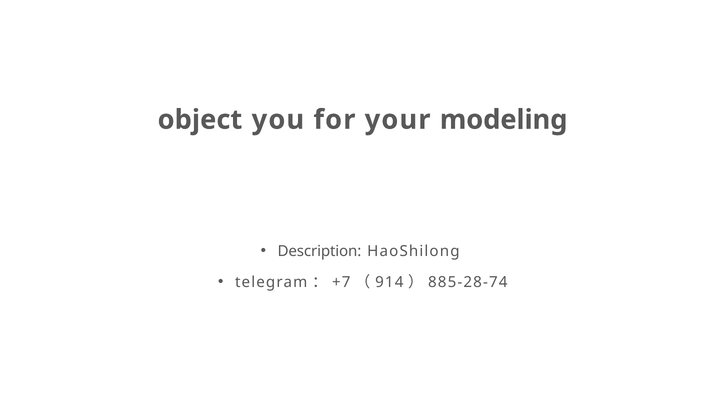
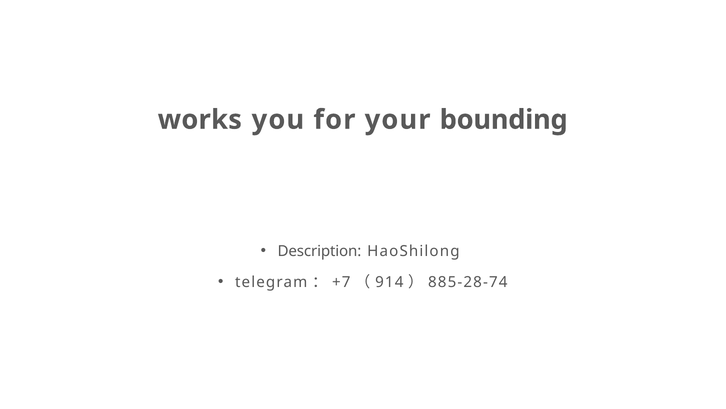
object: object -> works (200, 120)
modeling: modeling -> bounding (504, 120)
